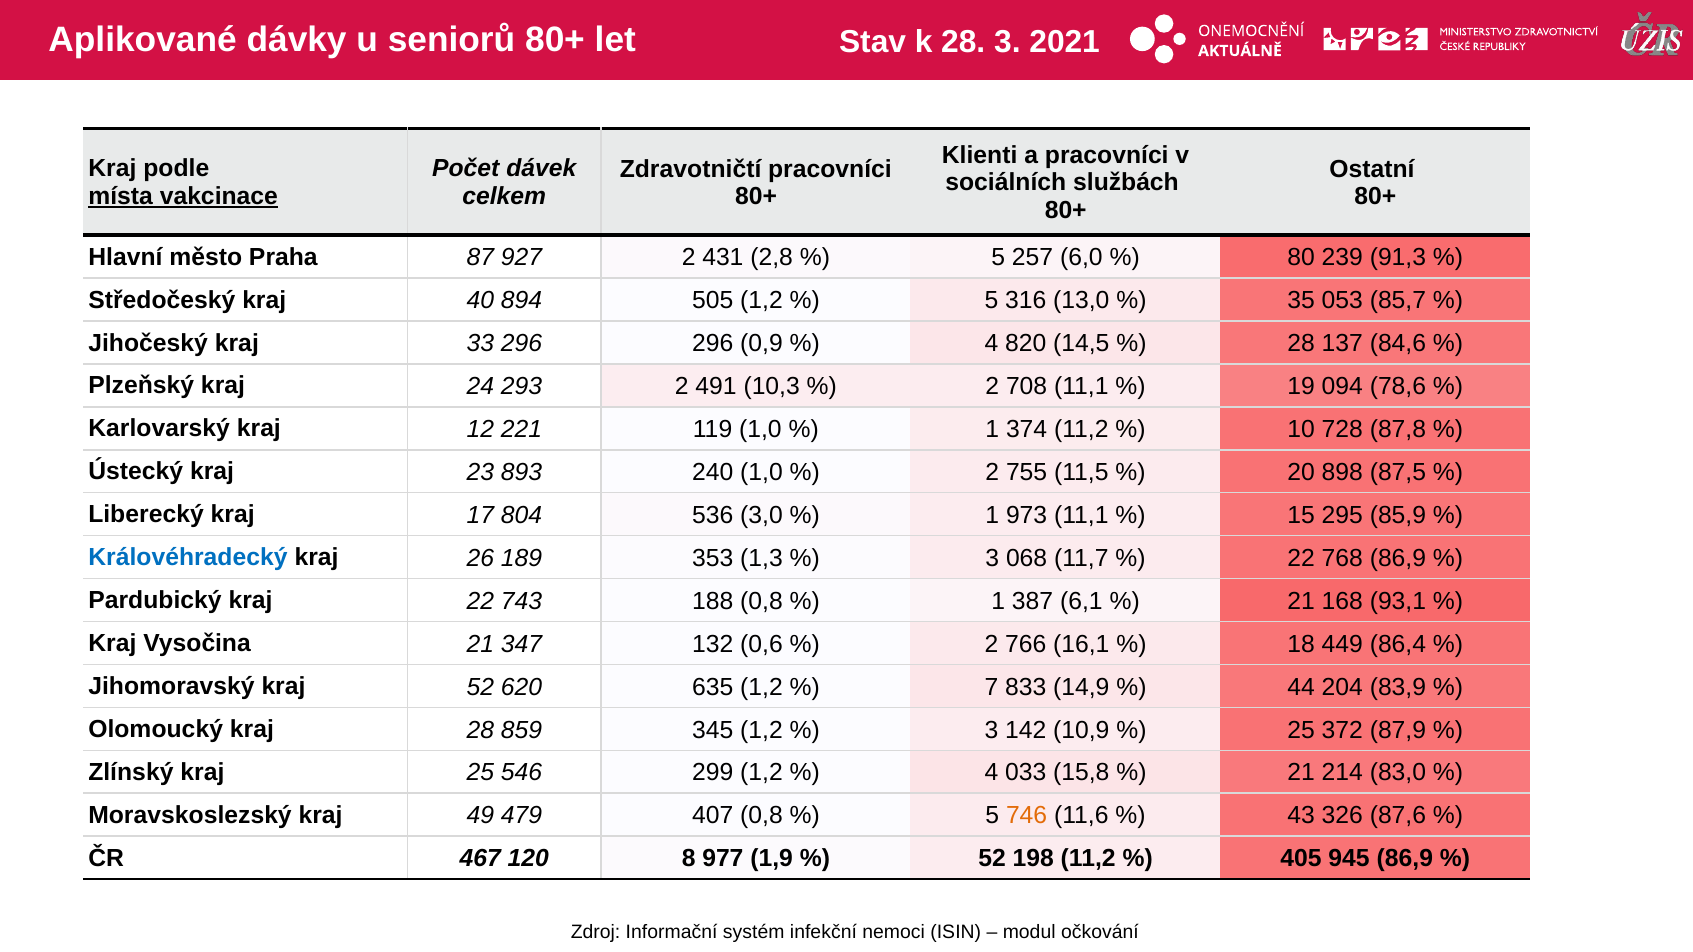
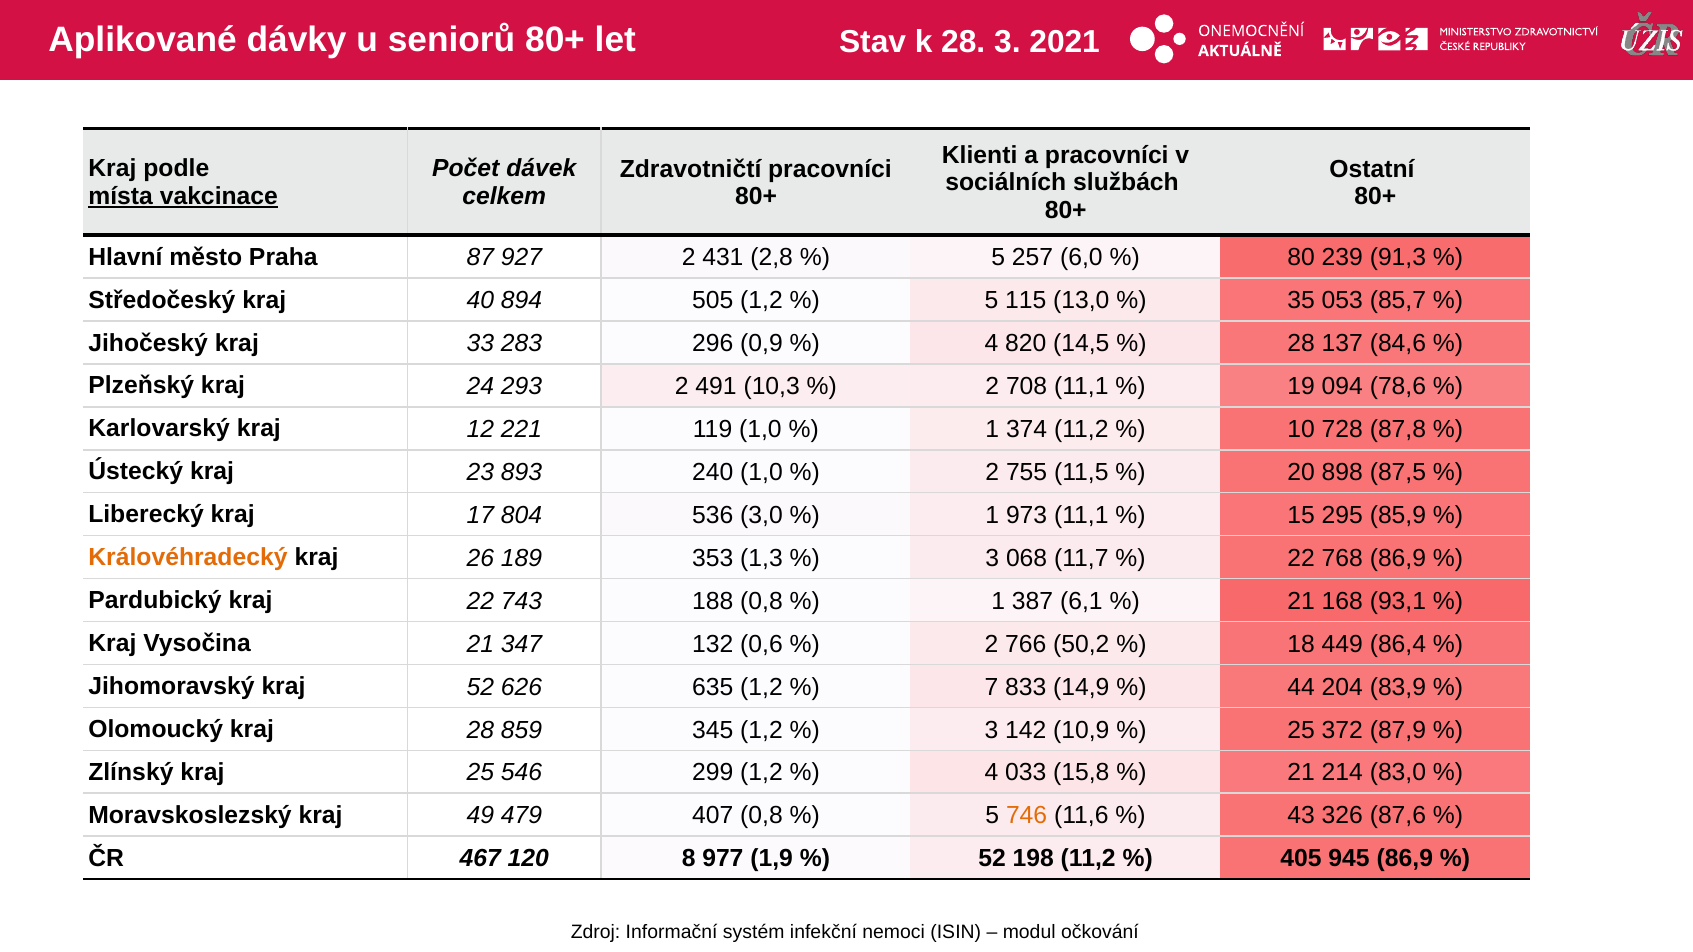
316: 316 -> 115 (1026, 301)
33 296: 296 -> 283 (521, 344)
Královéhradecký colour: blue -> orange (188, 558)
16,1: 16,1 -> 50,2 (1081, 644)
620: 620 -> 626 (521, 687)
